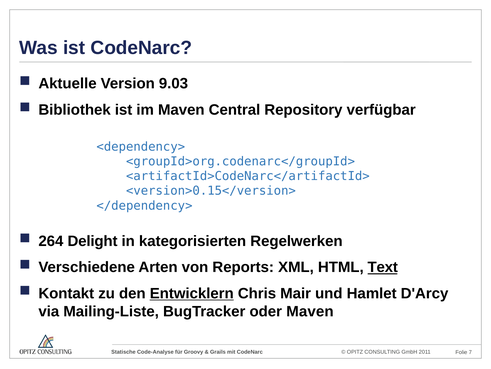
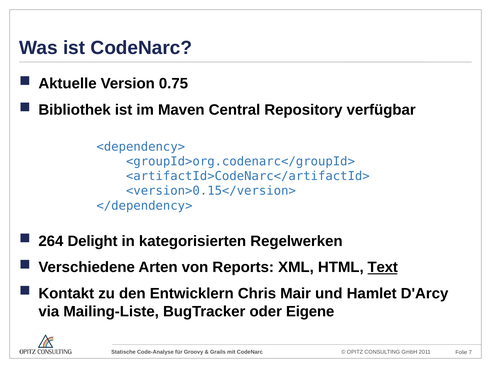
9.03: 9.03 -> 0.75 (173, 84)
Entwicklern underline: present -> none (192, 293)
oder Maven: Maven -> Eigene (310, 311)
